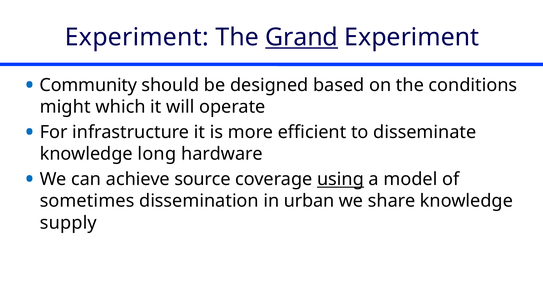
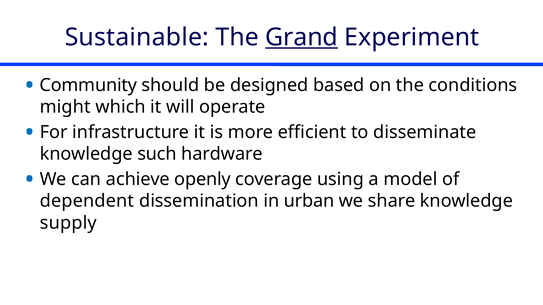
Experiment: Experiment -> Sustainable (137, 37)
long: long -> such (157, 154)
source: source -> openly (203, 180)
using underline: present -> none (341, 180)
sometimes: sometimes -> dependent (87, 201)
